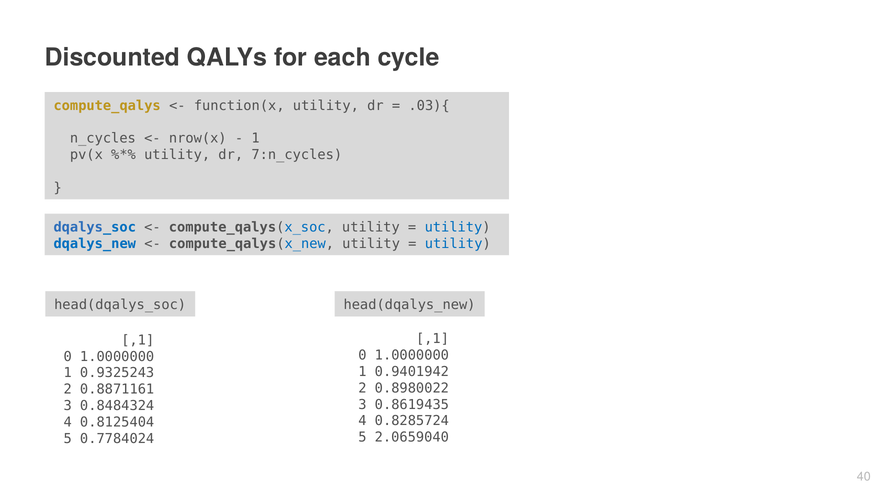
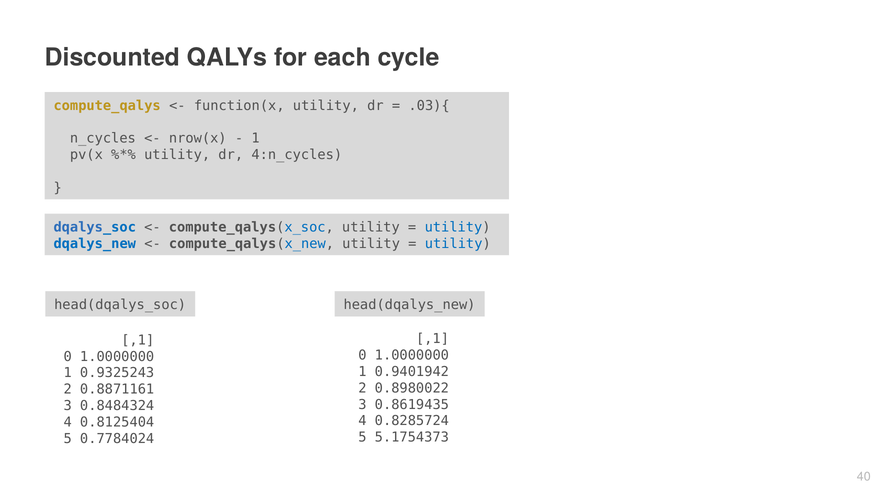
7:n_cycles: 7:n_cycles -> 4:n_cycles (297, 155)
2.0659040: 2.0659040 -> 5.1754373 (412, 438)
